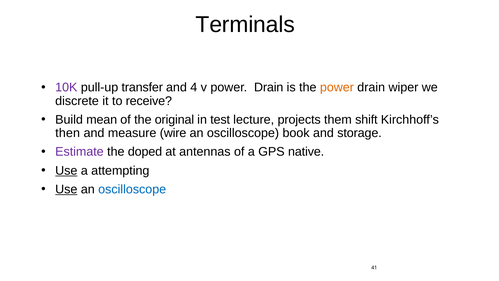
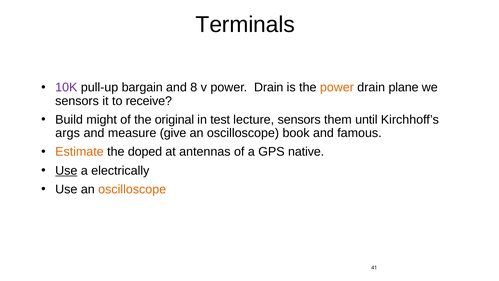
transfer: transfer -> bargain (142, 87)
4: 4 -> 8 (194, 87)
wiper: wiper -> plane (404, 87)
discrete: discrete -> sensors (77, 101)
mean: mean -> might (102, 120)
lecture projects: projects -> sensors (299, 120)
shift: shift -> until (366, 120)
then: then -> args (68, 133)
wire: wire -> give (173, 133)
storage: storage -> famous (359, 133)
Estimate colour: purple -> orange (79, 152)
attempting: attempting -> electrically (120, 170)
Use underline: present -> none (66, 189)
oscilloscope colour: blue -> orange (132, 189)
